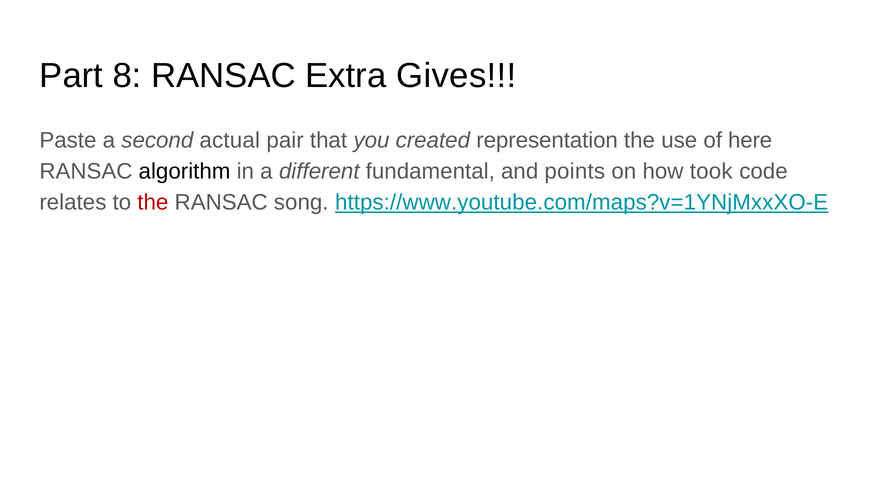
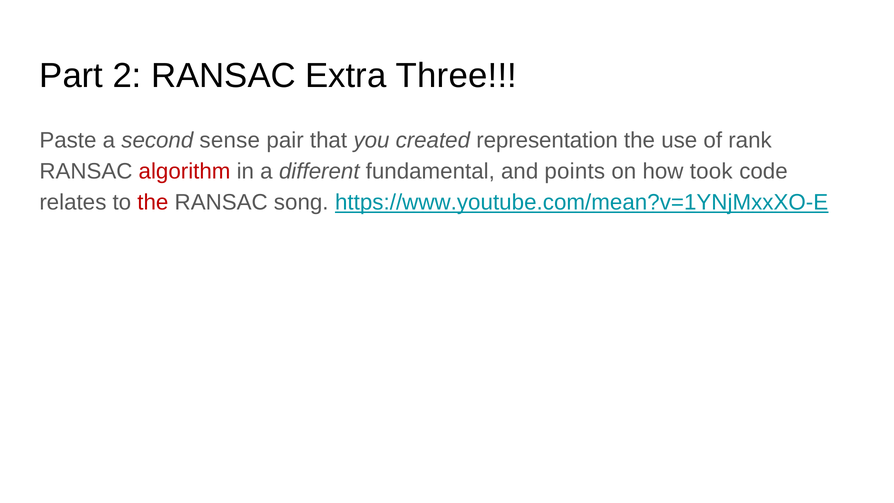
8: 8 -> 2 (127, 76)
Gives: Gives -> Three (456, 76)
actual: actual -> sense (230, 141)
here: here -> rank (750, 141)
algorithm colour: black -> red (185, 171)
https://www.youtube.com/maps?v=1YNjMxxXO-E: https://www.youtube.com/maps?v=1YNjMxxXO-E -> https://www.youtube.com/mean?v=1YNjMxxXO-E (582, 202)
